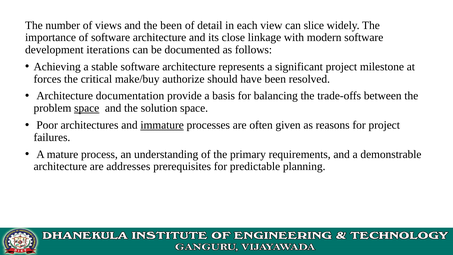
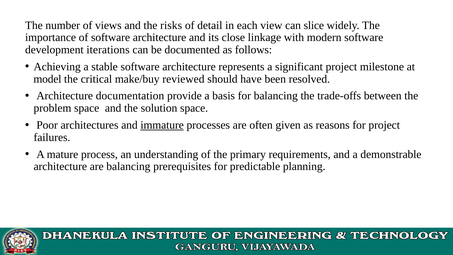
the been: been -> risks (171, 25)
forces: forces -> model (47, 79)
authorize: authorize -> reviewed (183, 79)
space underline: present -> none (87, 108)
are addresses: addresses -> balancing (128, 166)
